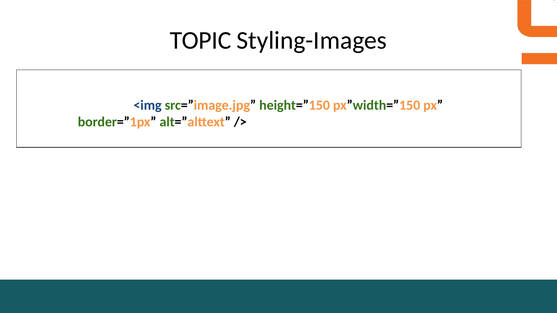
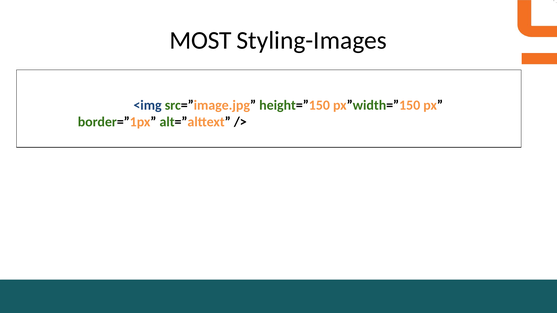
TOPIC: TOPIC -> MOST (201, 40)
